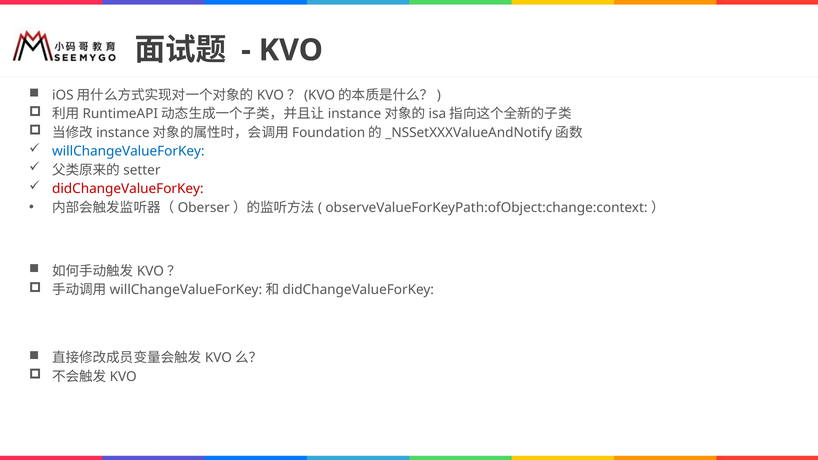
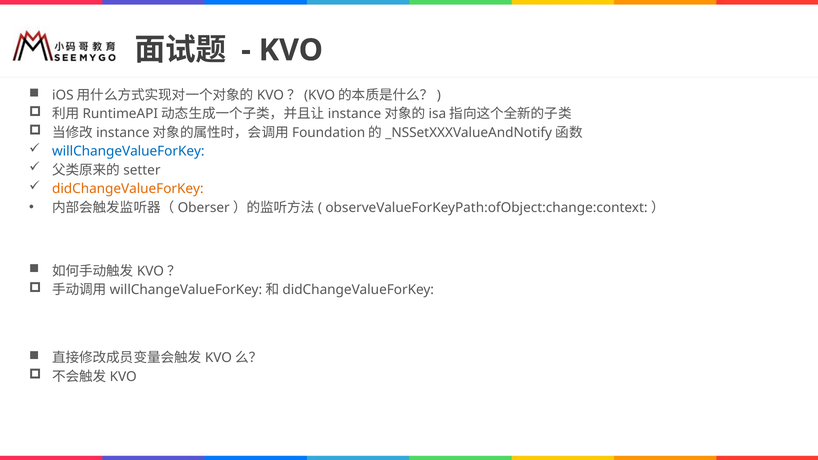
didChangeValueForKey colour: red -> orange (128, 189)
